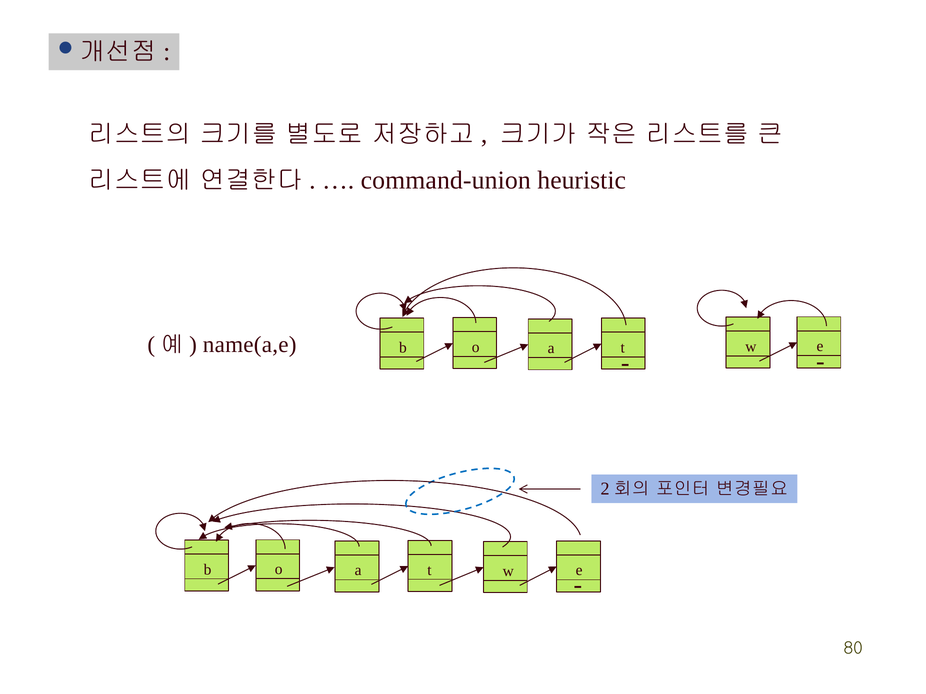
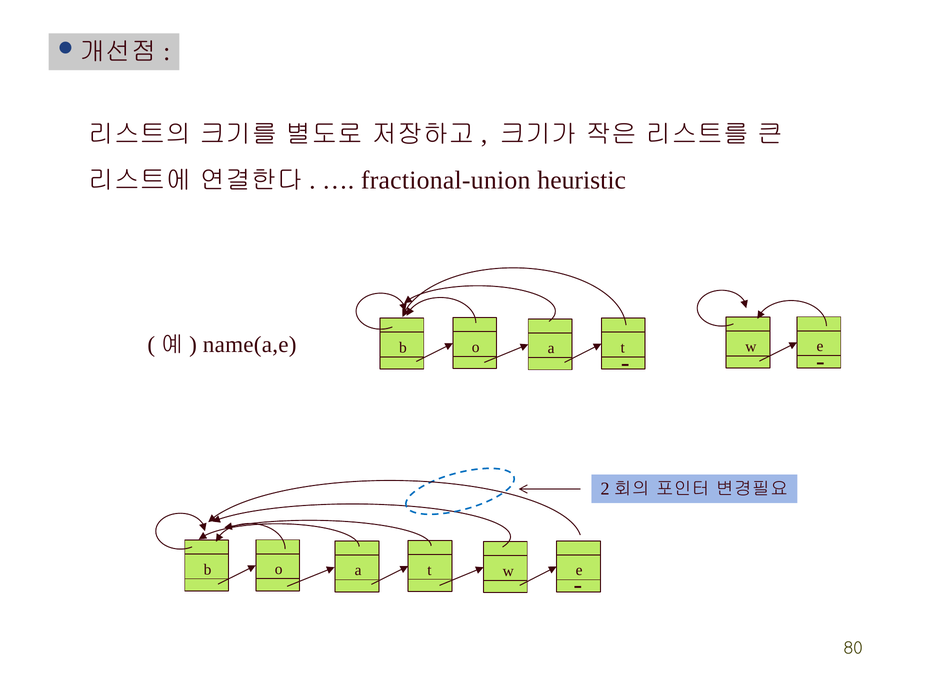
command-union: command-union -> fractional-union (446, 180)
